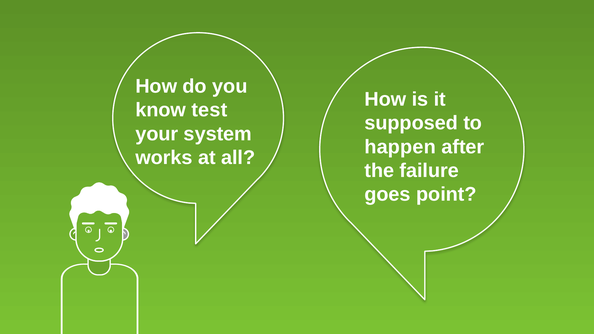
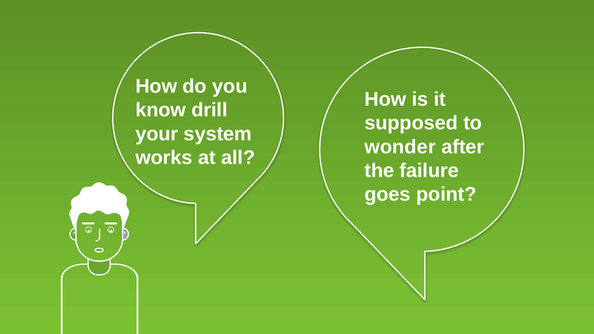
test: test -> drill (210, 110)
happen: happen -> wonder (400, 147)
